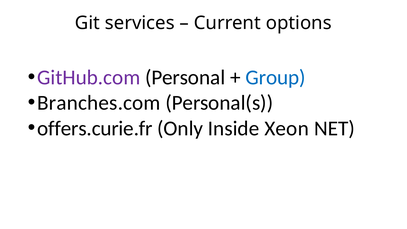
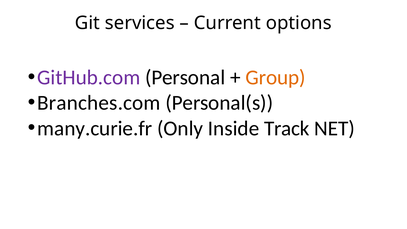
Group colour: blue -> orange (276, 77)
offers.curie.fr: offers.curie.fr -> many.curie.fr (95, 128)
Xeon: Xeon -> Track (287, 128)
